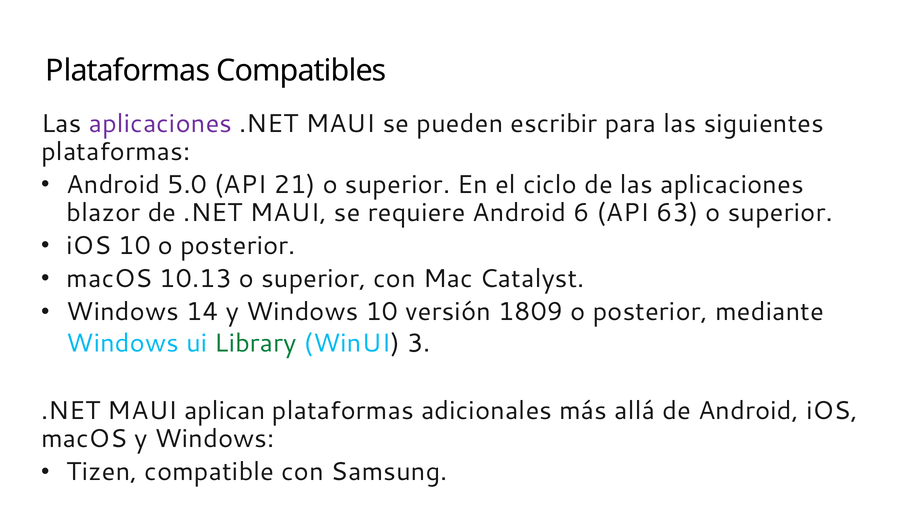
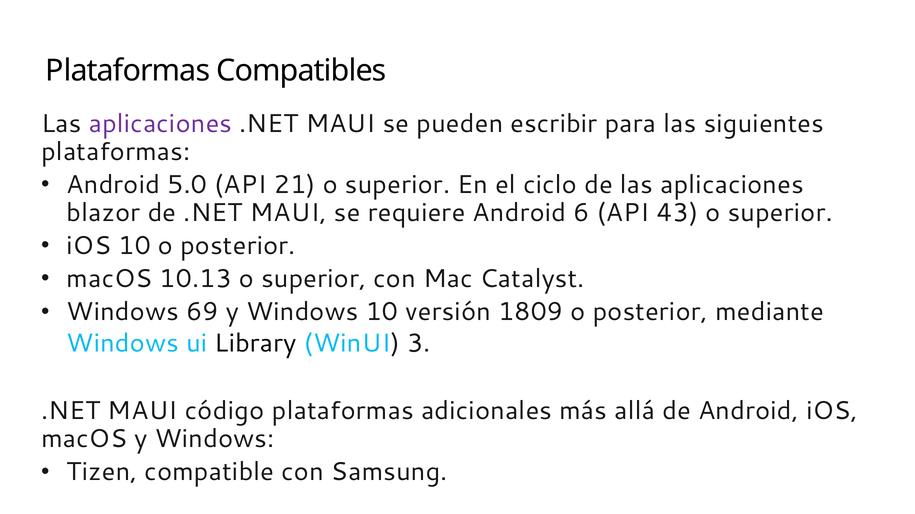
63: 63 -> 43 (677, 213)
14: 14 -> 69 (202, 312)
Library colour: green -> black (256, 344)
aplican: aplican -> código (225, 412)
